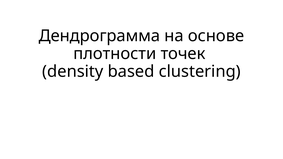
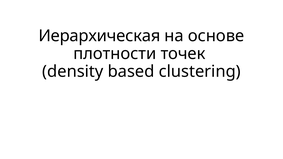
Дендрограмма: Дендрограмма -> Иерархическая (99, 36)
